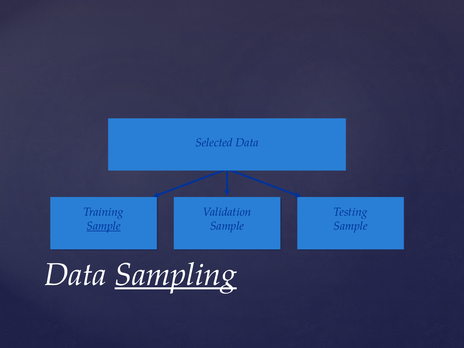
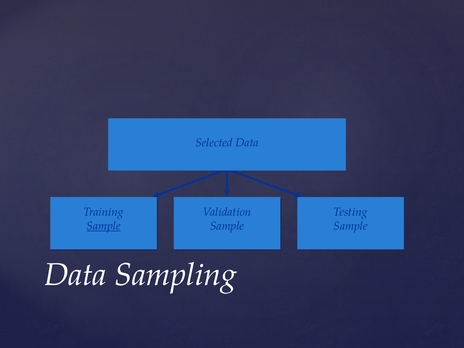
Sampling underline: present -> none (176, 275)
